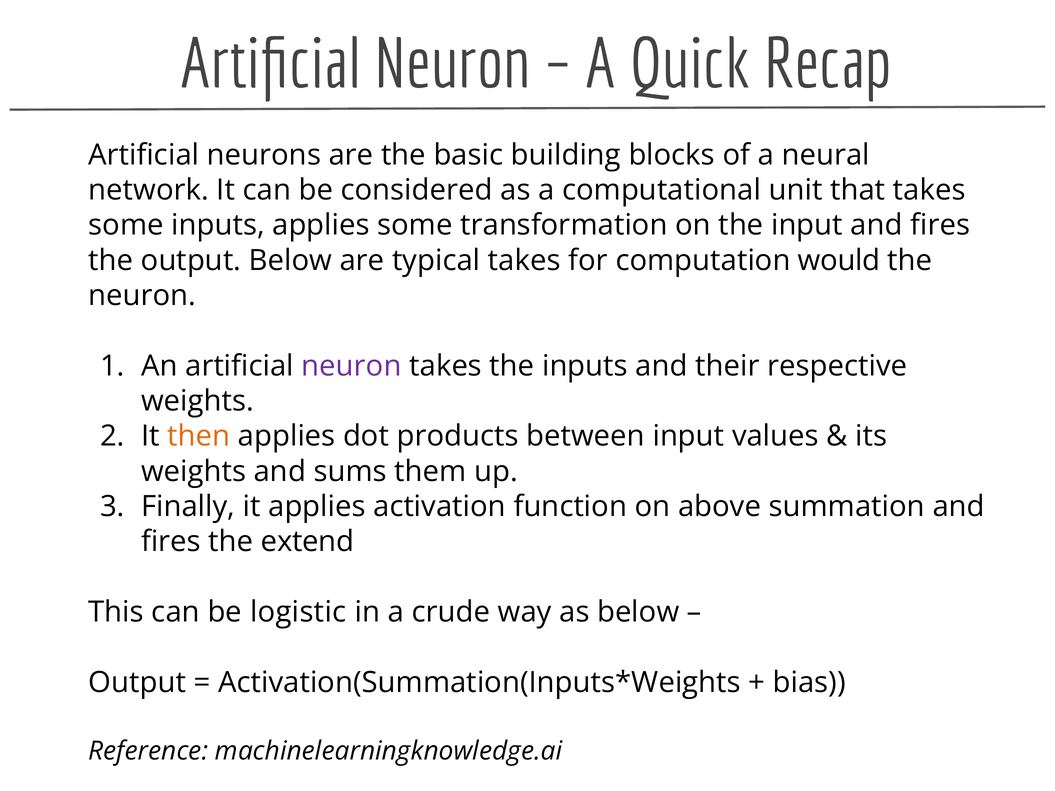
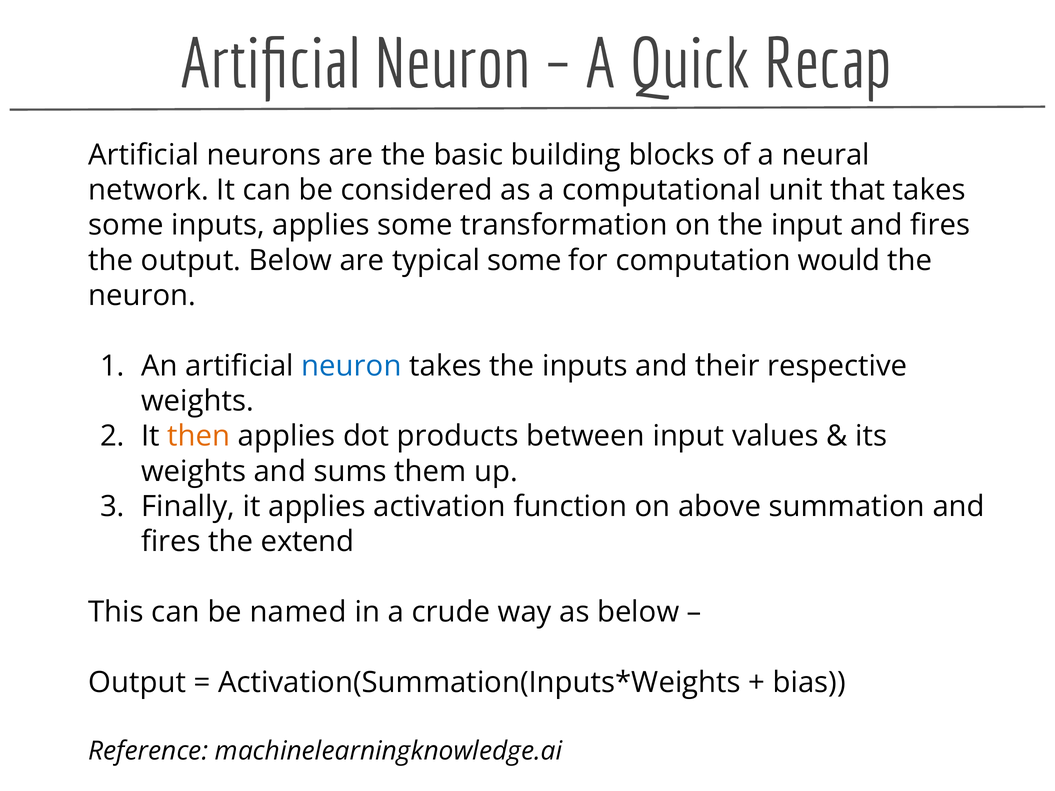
typical takes: takes -> some (524, 261)
neuron colour: purple -> blue (352, 366)
logistic: logistic -> named (298, 612)
